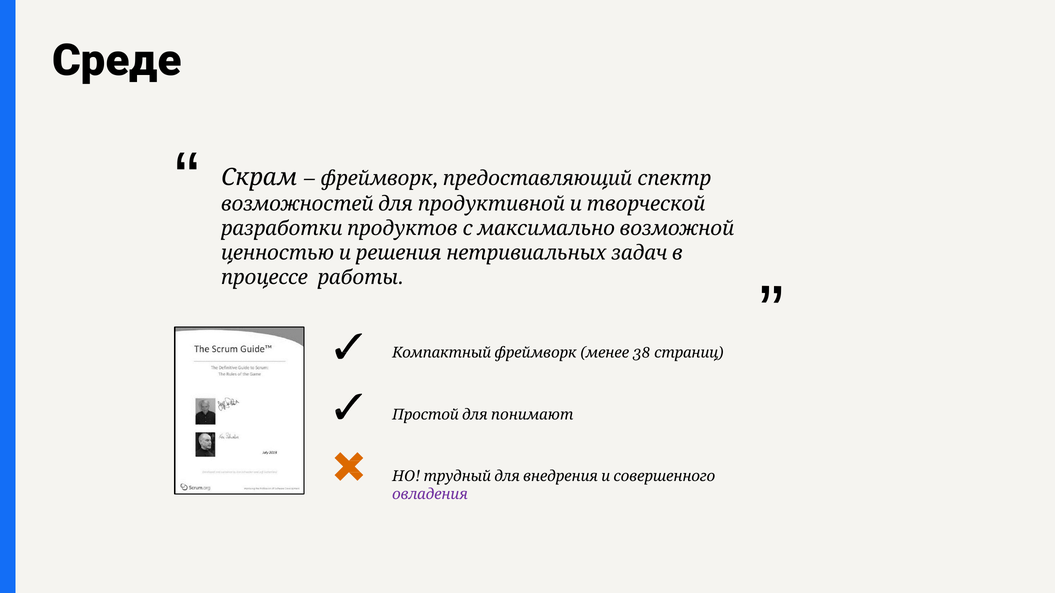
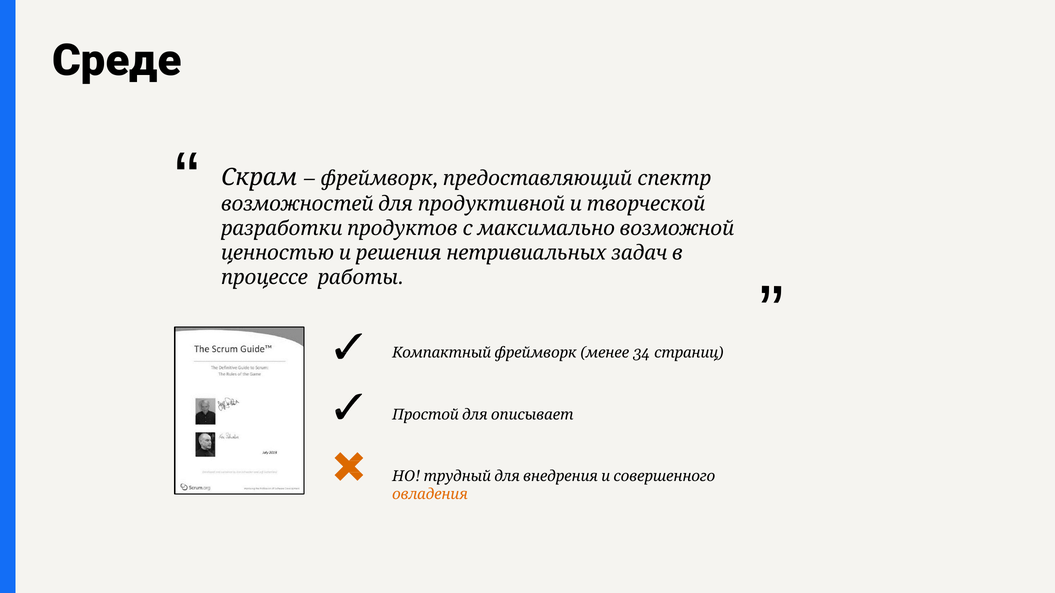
38: 38 -> 34 (642, 353)
понимают: понимают -> описывает (532, 415)
овладения colour: purple -> orange (430, 495)
